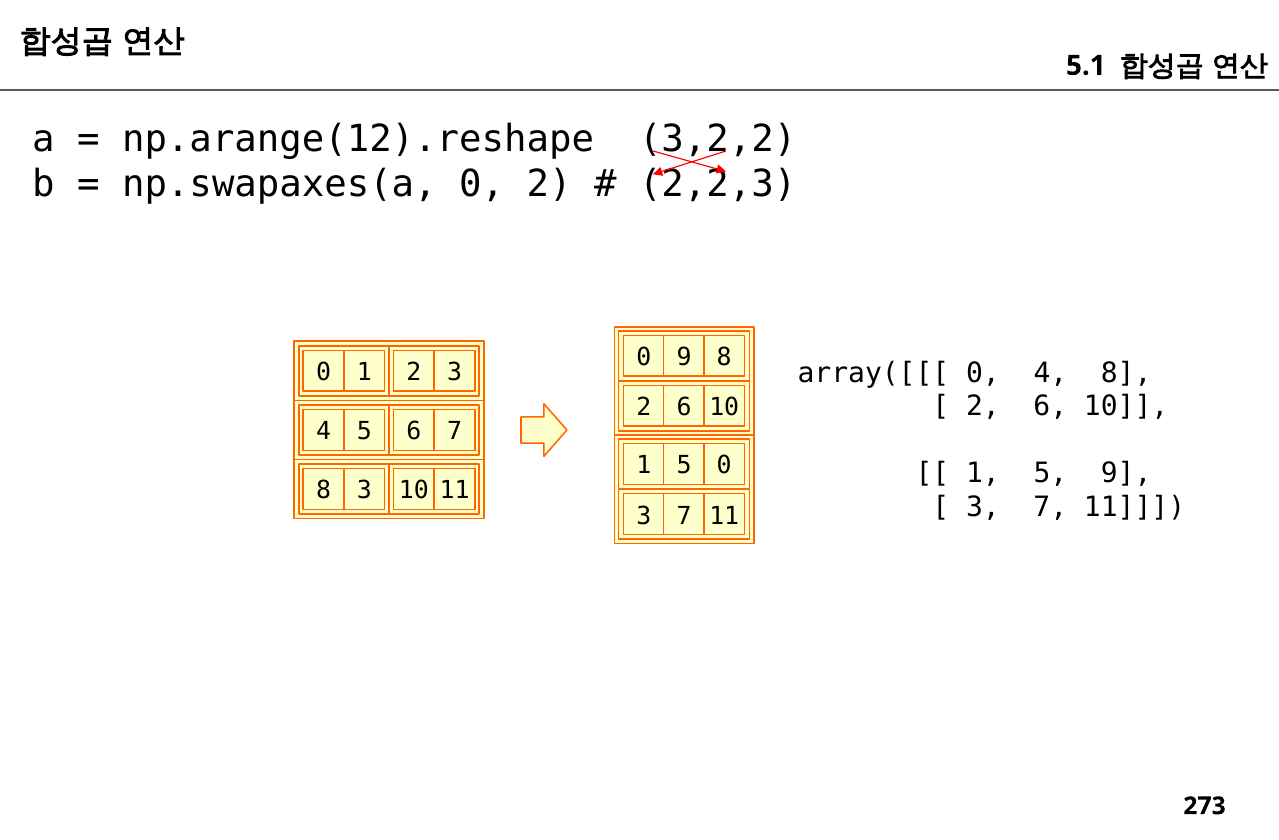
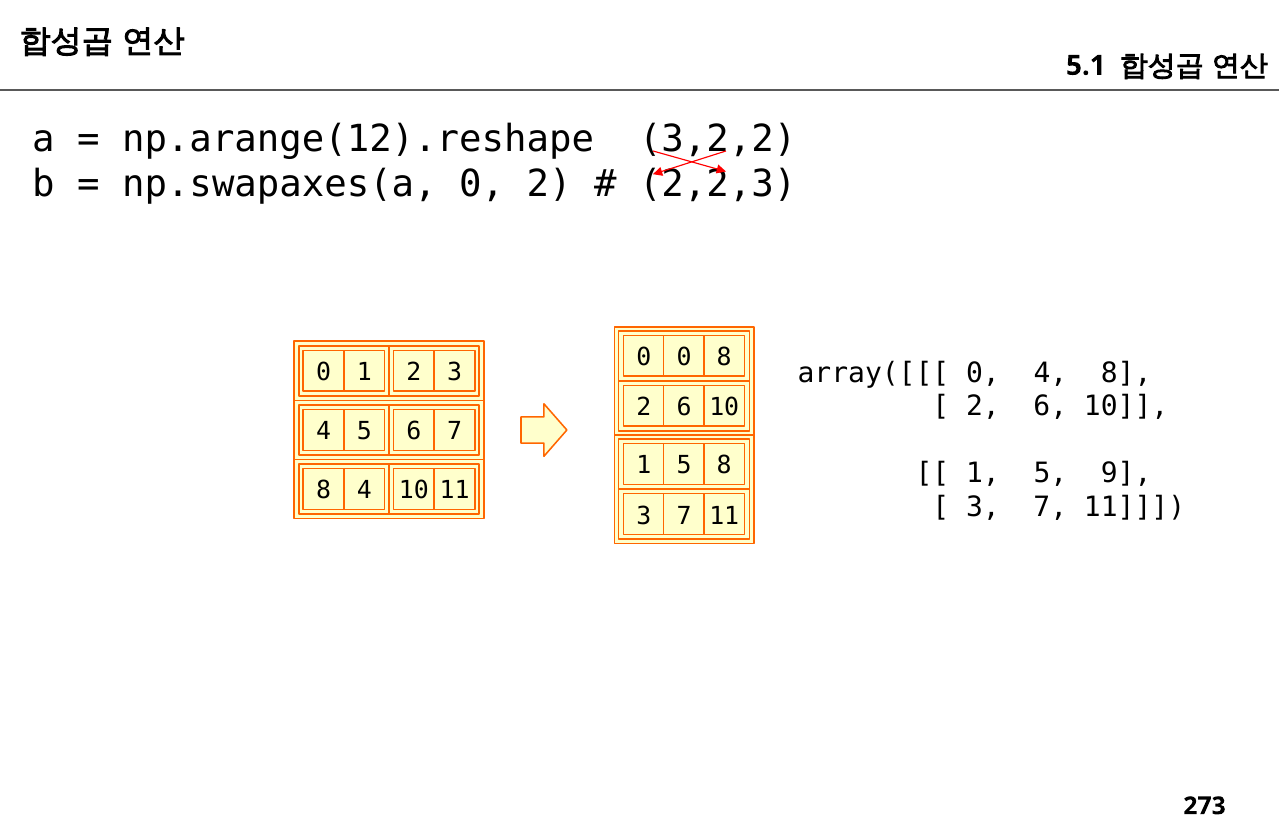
0 9: 9 -> 0 (684, 358)
5 0: 0 -> 8 (724, 466)
8 3: 3 -> 4 (364, 491)
